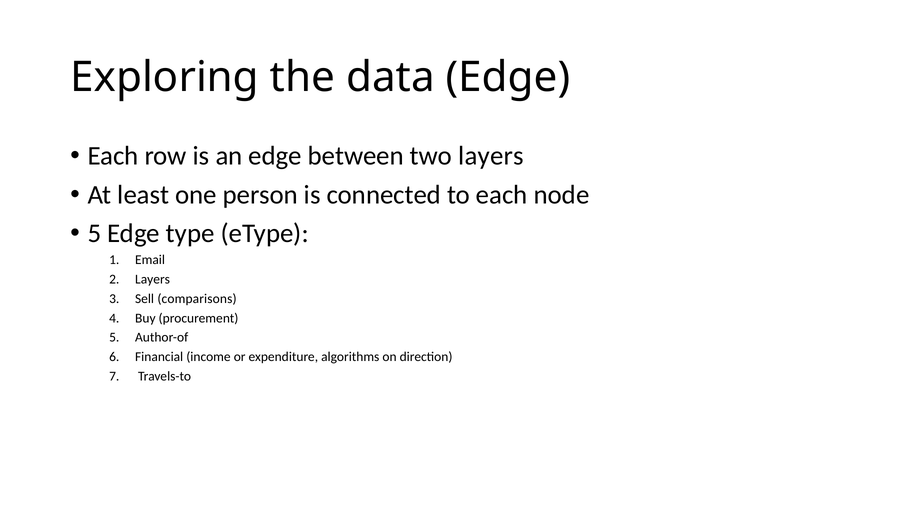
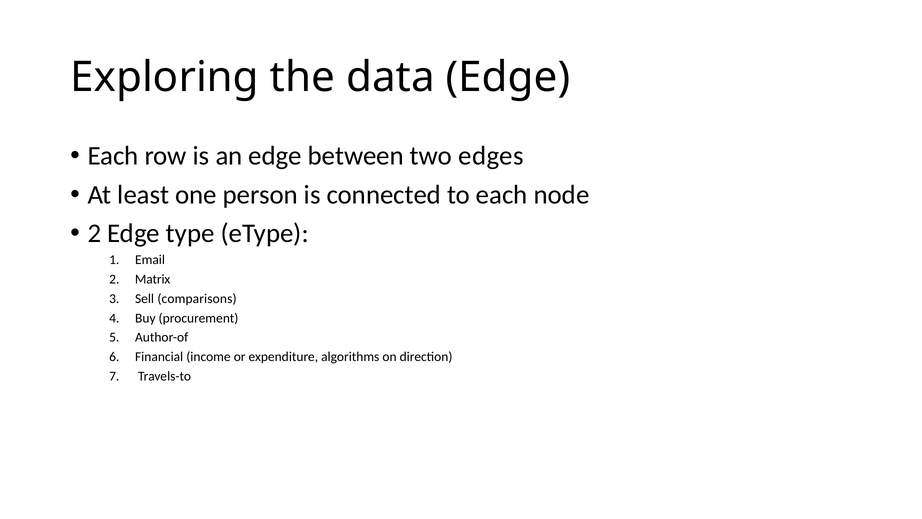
two layers: layers -> edges (491, 156)
5: 5 -> 2 (94, 233)
Layers: Layers -> Matrix (153, 279)
